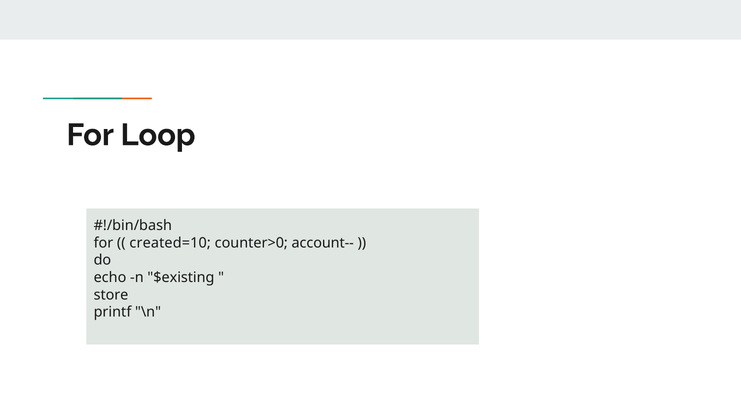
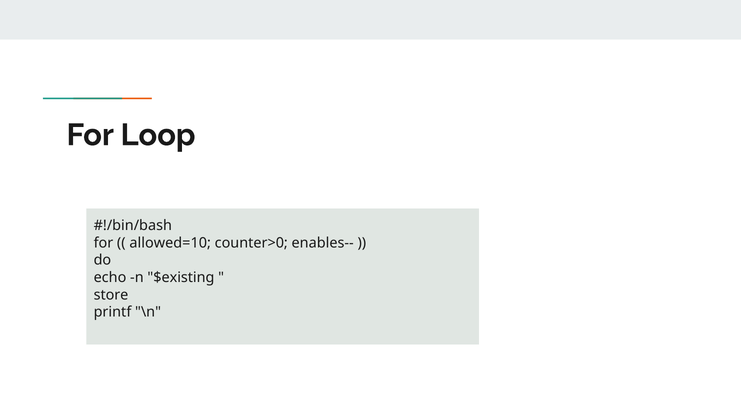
created=10: created=10 -> allowed=10 (170, 243)
account--: account-- -> enables-- (323, 243)
